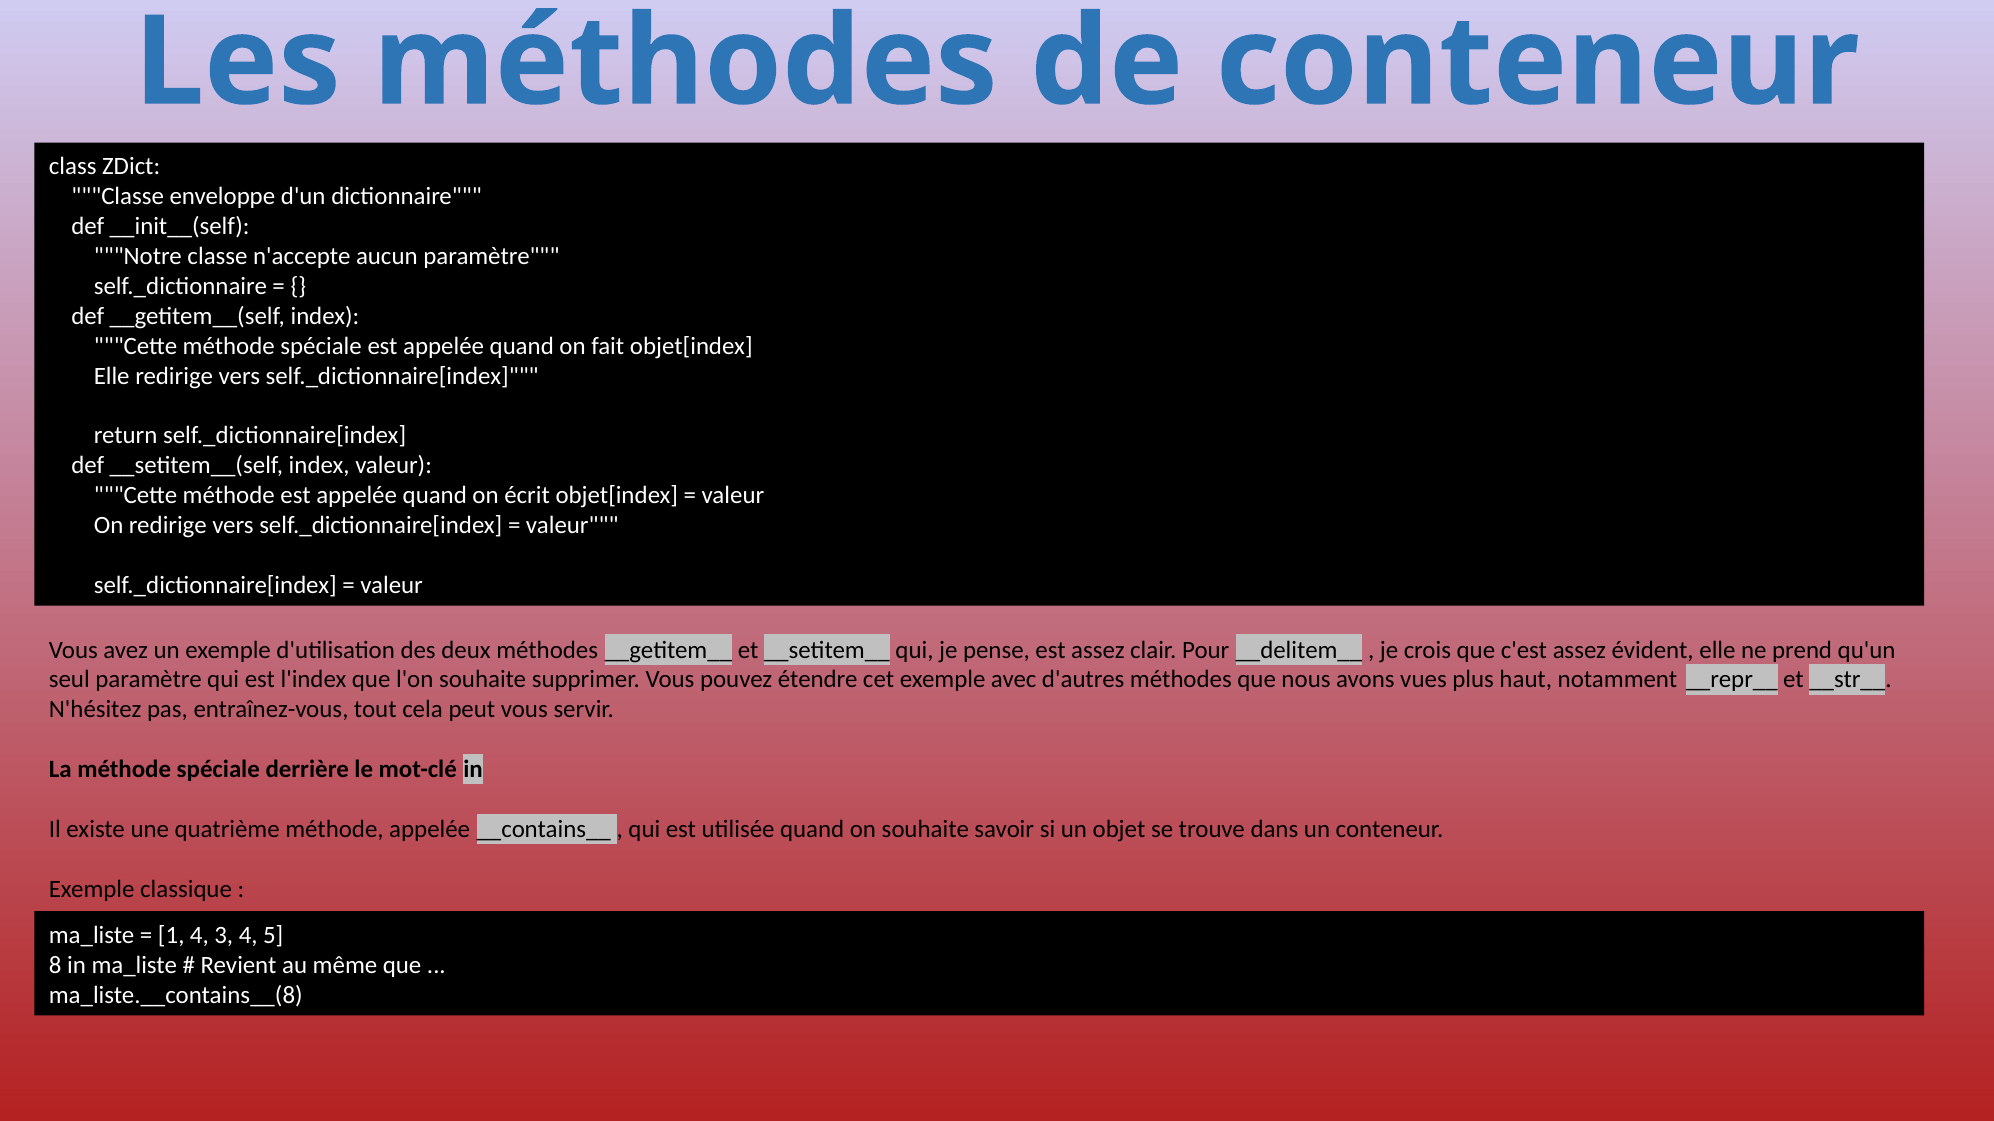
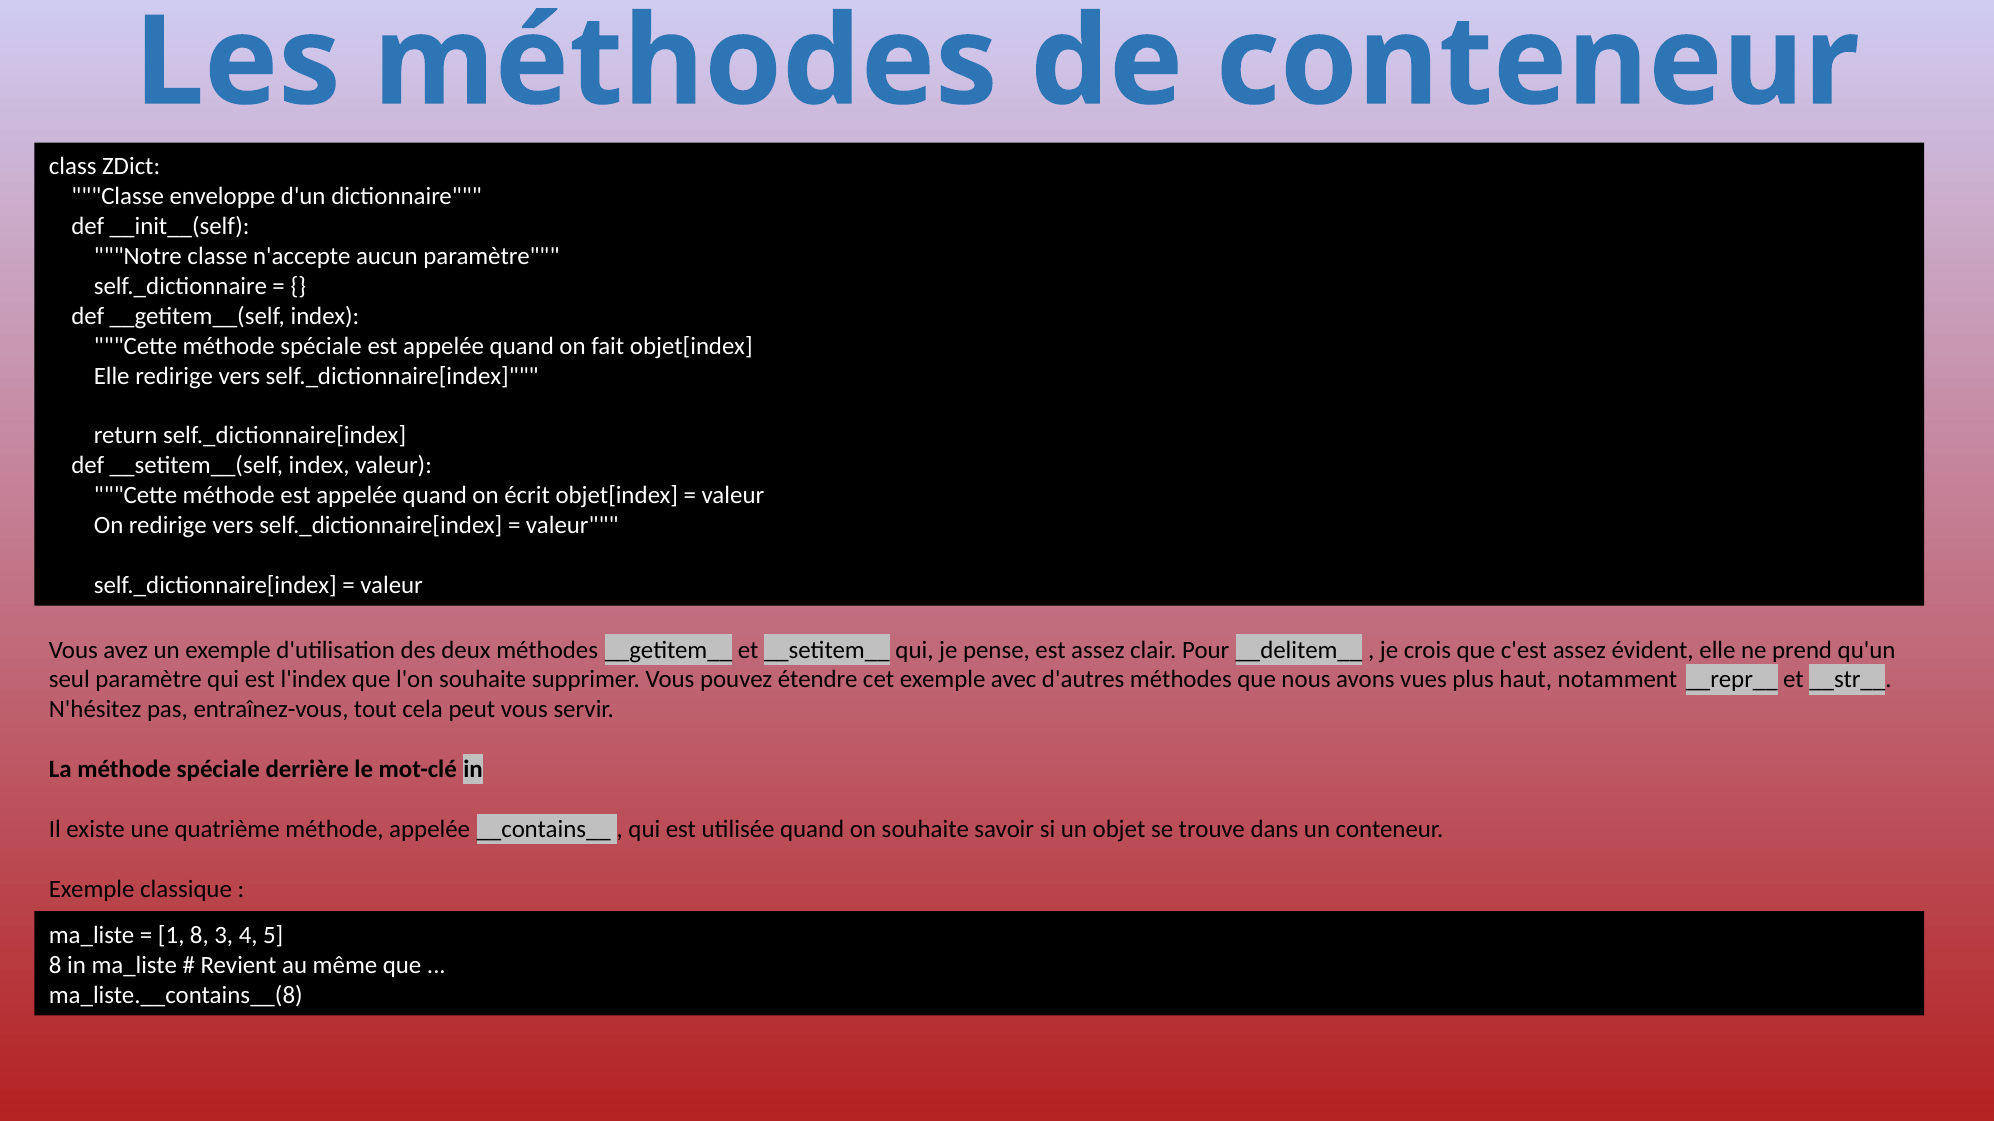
1 4: 4 -> 8 (199, 936)
